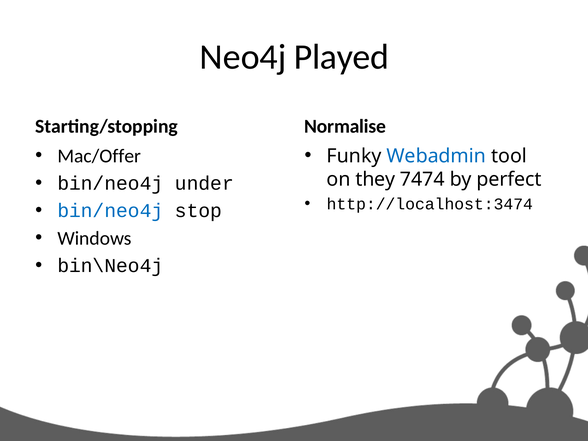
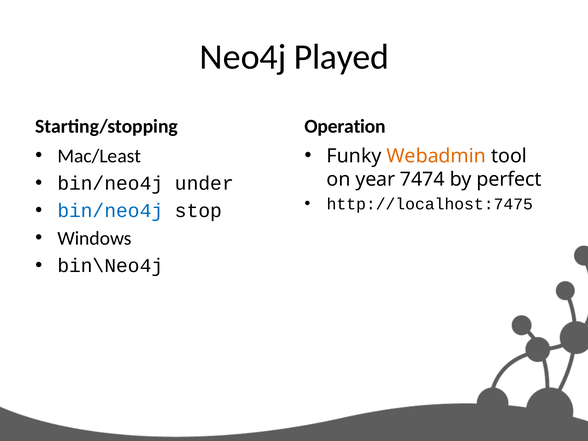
Normalise: Normalise -> Operation (345, 127)
Mac/Offer: Mac/Offer -> Mac/Least (99, 156)
Webadmin colour: blue -> orange (436, 156)
they: they -> year (375, 179)
http://localhost:3474: http://localhost:3474 -> http://localhost:7475 (430, 204)
